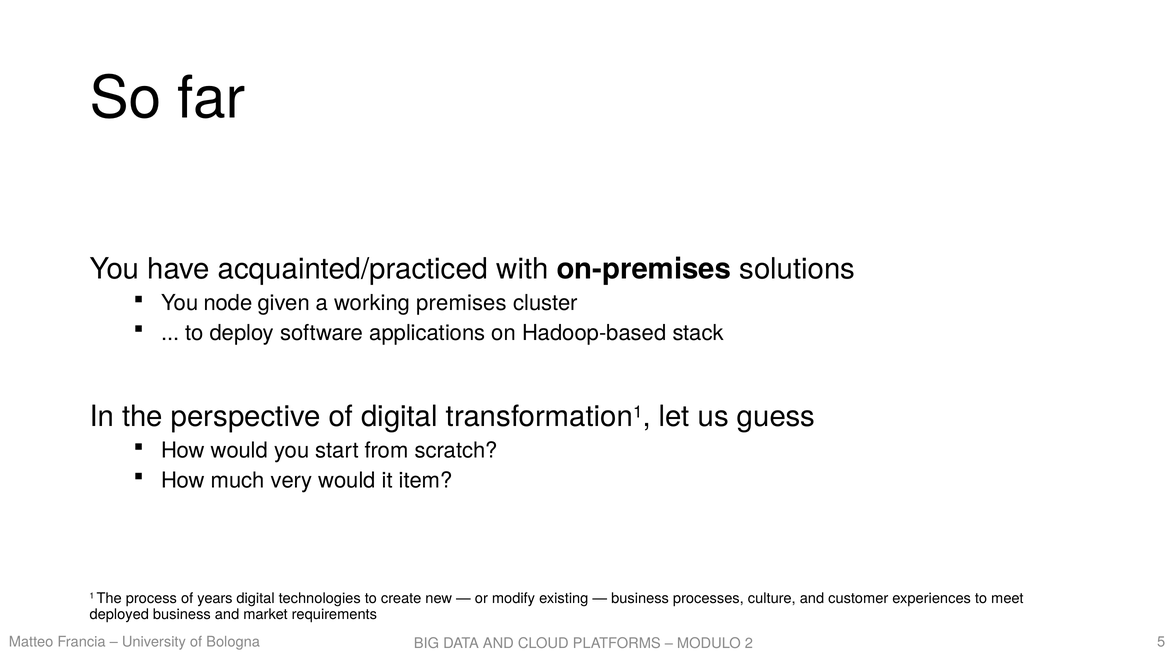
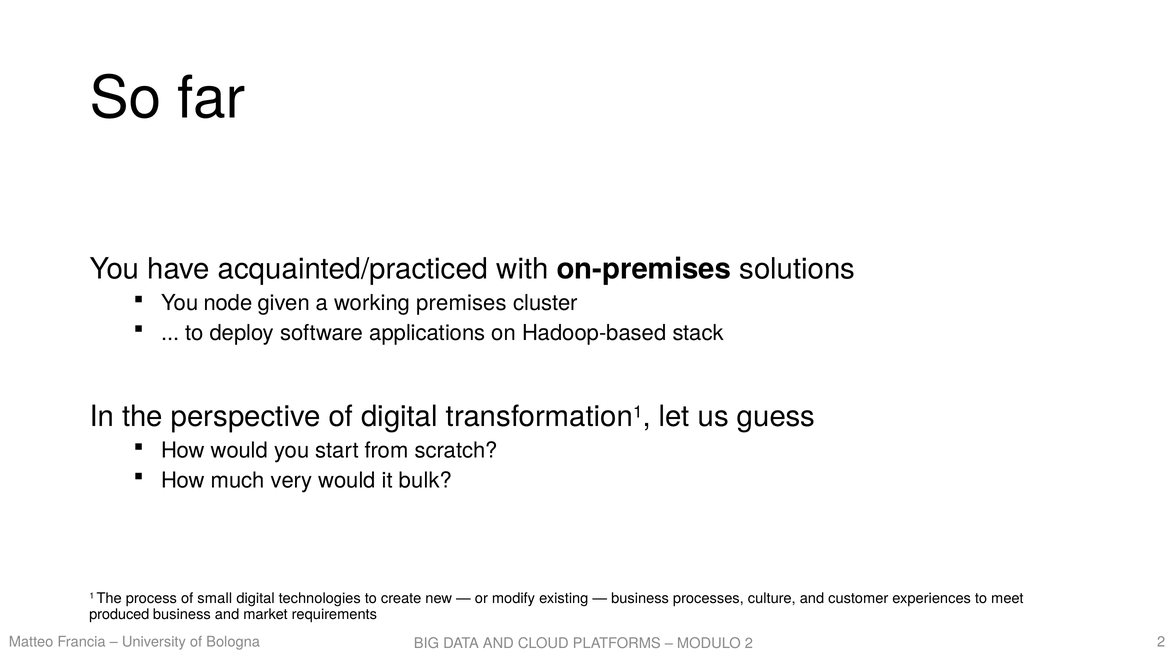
item: item -> bulk (425, 481)
years: years -> small (215, 599)
deployed: deployed -> produced (119, 615)
Bologna 5: 5 -> 2 (1161, 642)
